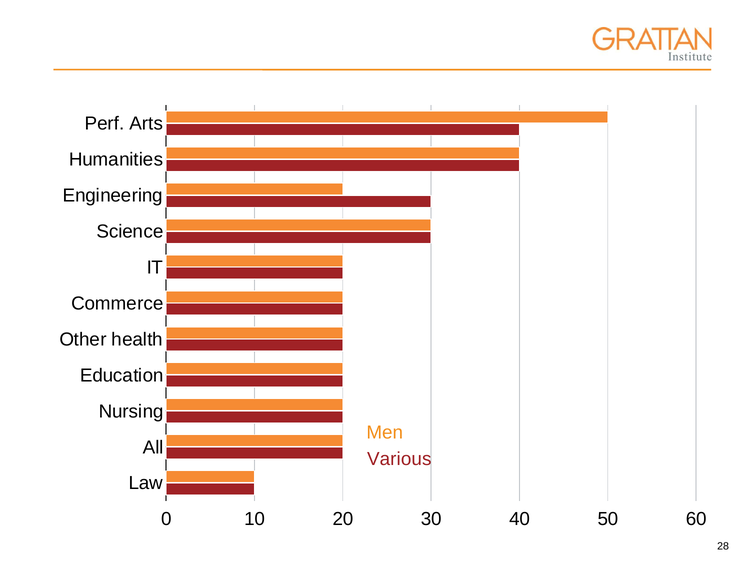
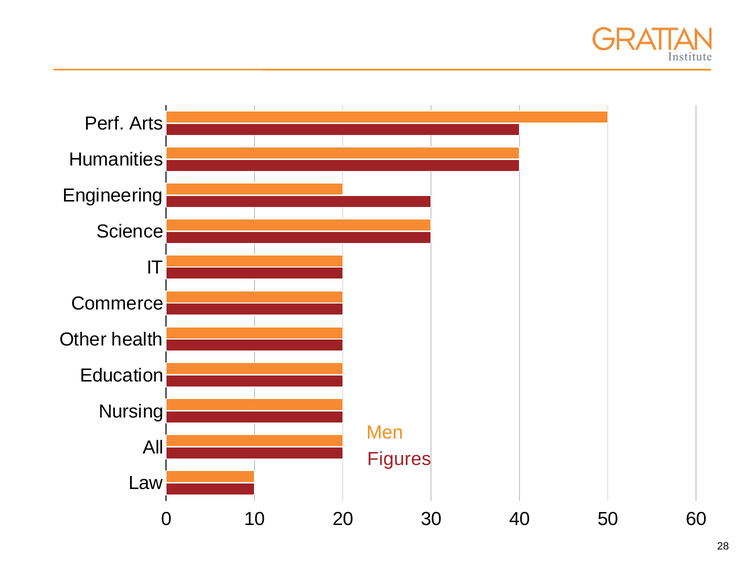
Various: Various -> Figures (399, 459)
